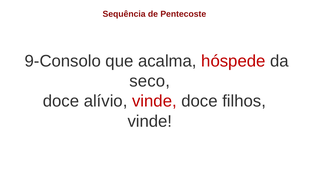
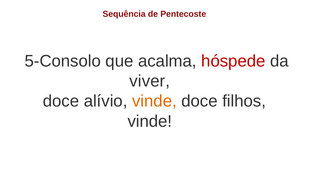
9-Consolo: 9-Consolo -> 5-Consolo (63, 61)
seco: seco -> viver (150, 81)
vinde colour: red -> orange (154, 101)
